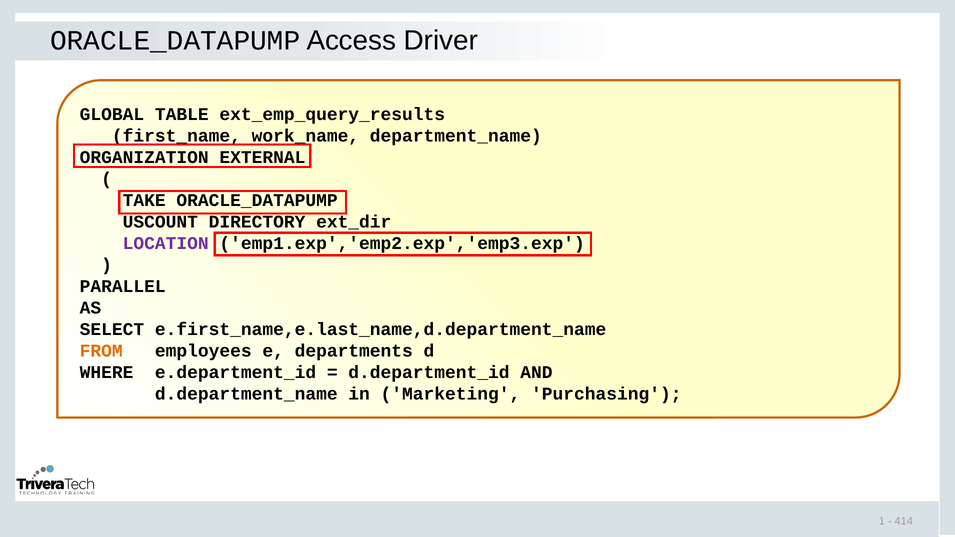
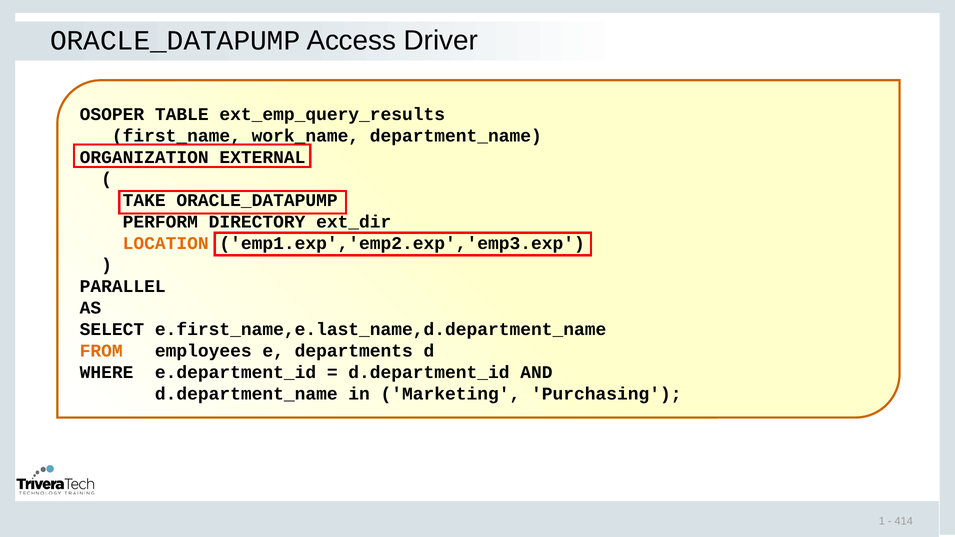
GLOBAL: GLOBAL -> OSOPER (112, 115)
USCOUNT: USCOUNT -> PERFORM (160, 222)
LOCATION colour: purple -> orange (166, 244)
